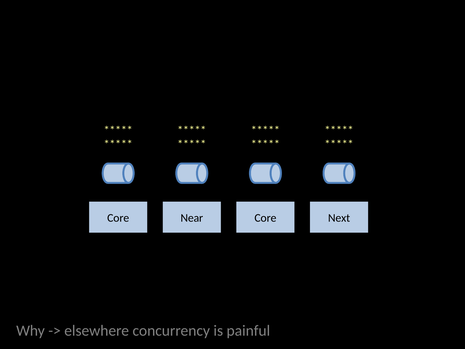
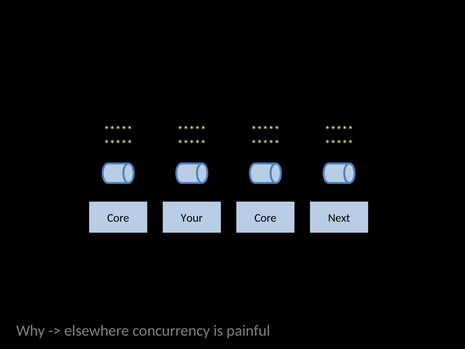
Near: Near -> Your (192, 218)
